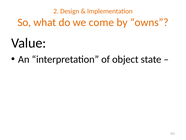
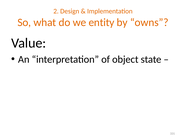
come: come -> entity (101, 22)
